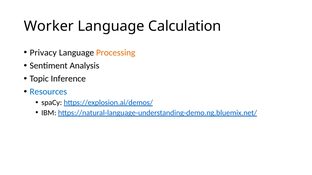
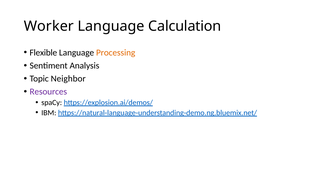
Privacy: Privacy -> Flexible (43, 53)
Inference: Inference -> Neighbor (68, 79)
Resources colour: blue -> purple (48, 92)
